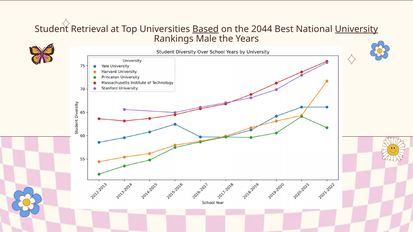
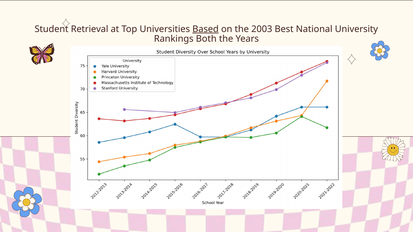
2044: 2044 -> 2003 (262, 29)
University underline: present -> none (356, 29)
Male: Male -> Both (206, 39)
